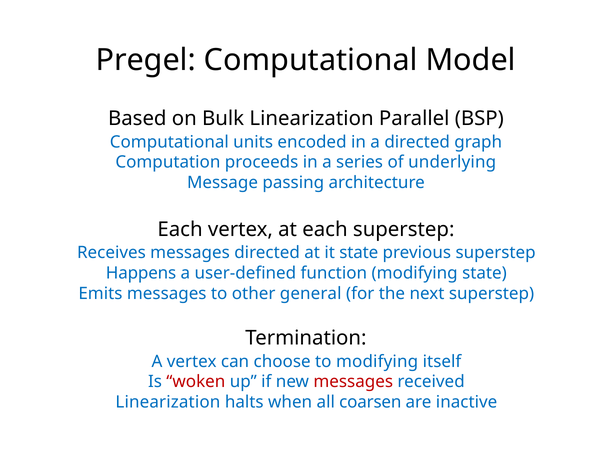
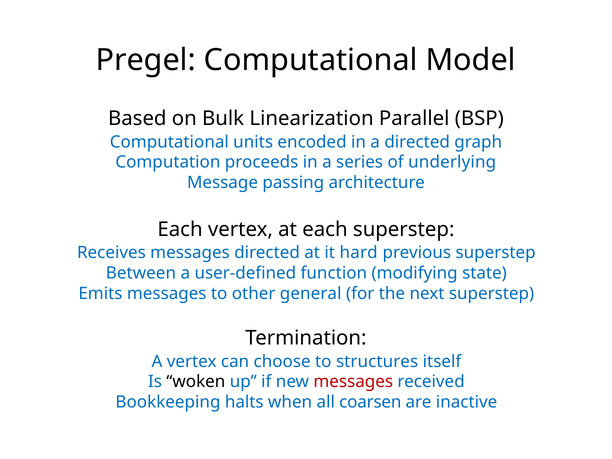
it state: state -> hard (359, 253)
Happens: Happens -> Between (141, 273)
to modifying: modifying -> structures (377, 361)
woken colour: red -> black (196, 382)
Linearization: Linearization -> Bookkeeping (168, 402)
